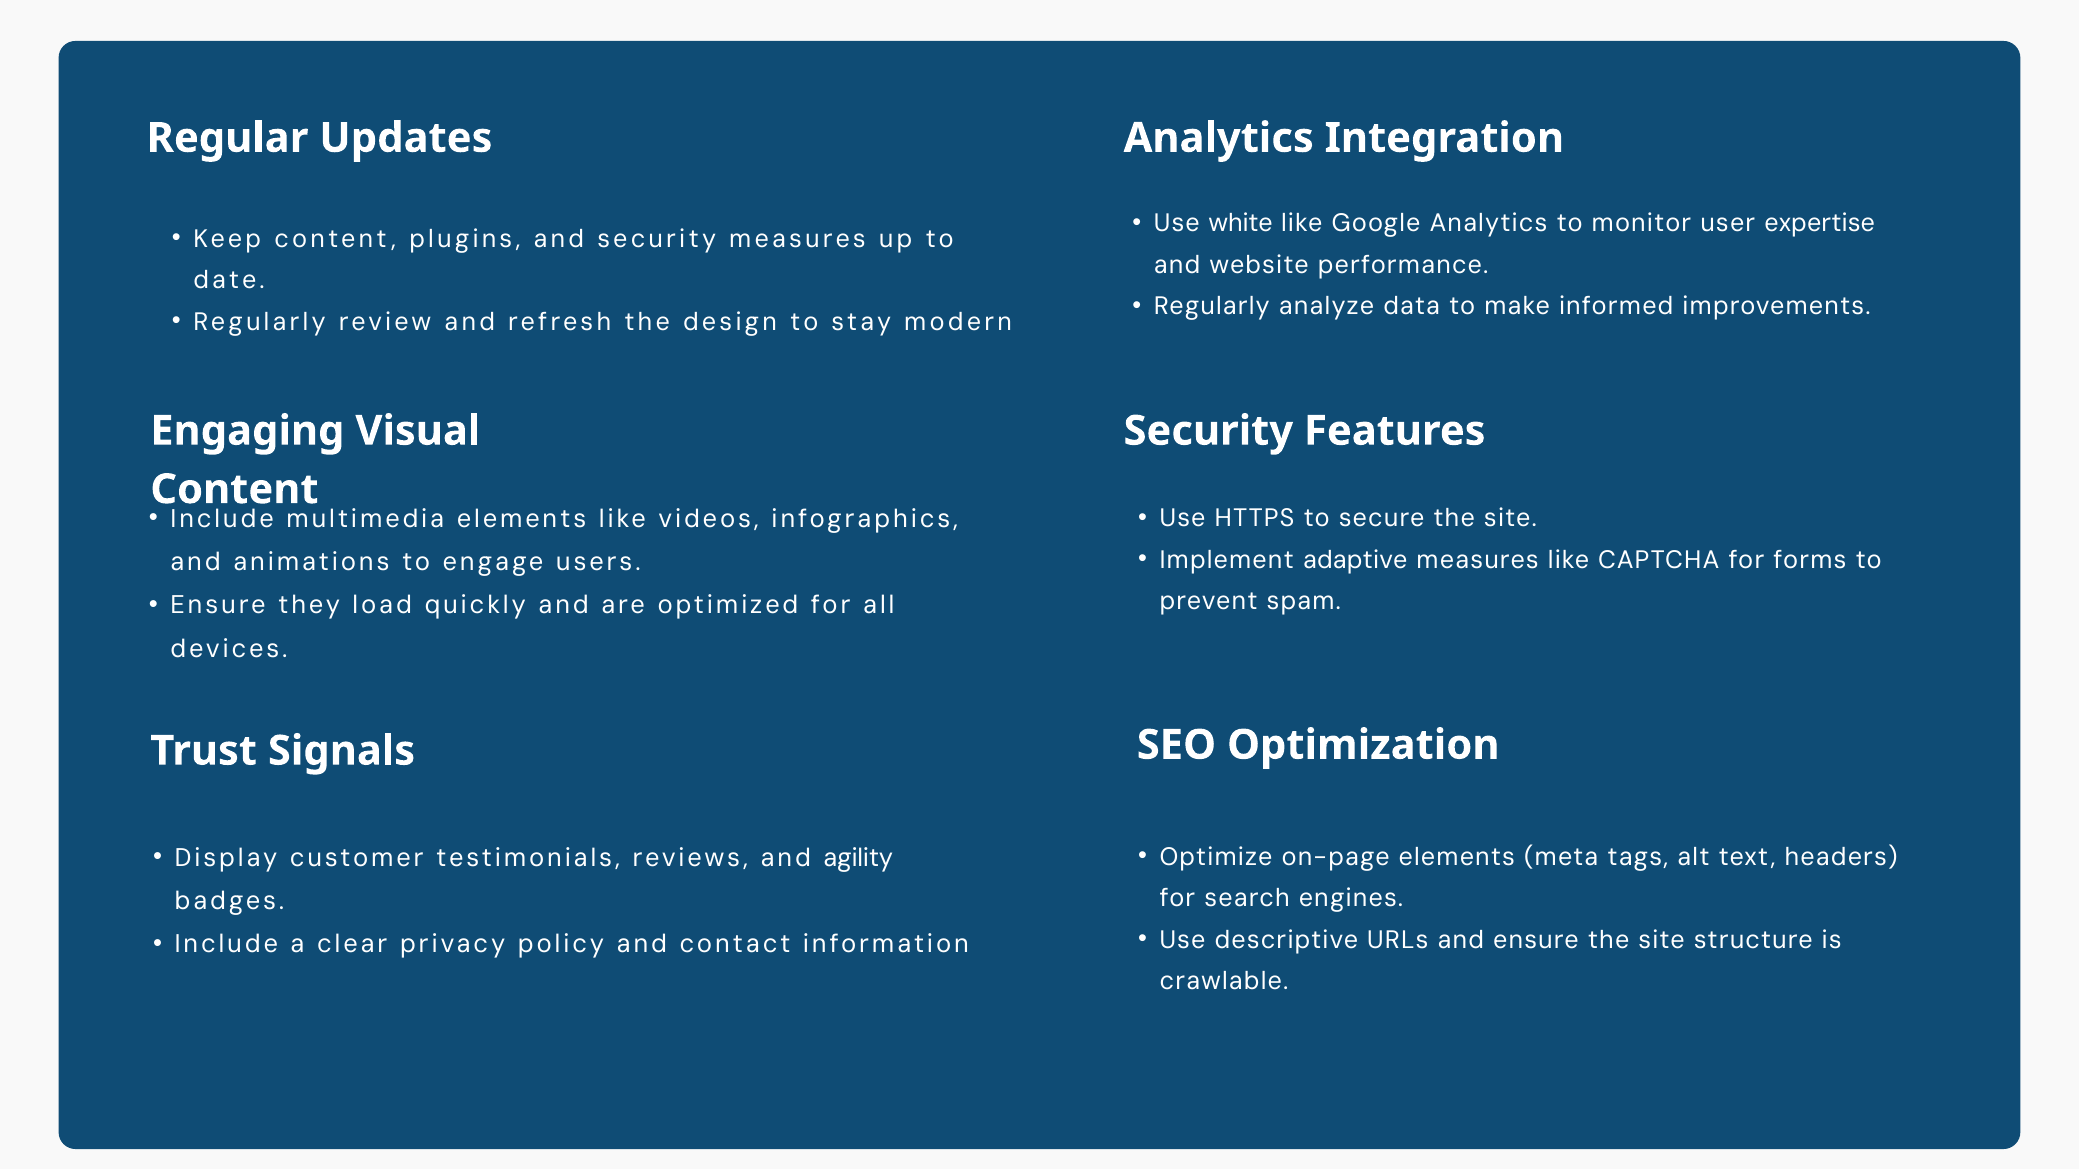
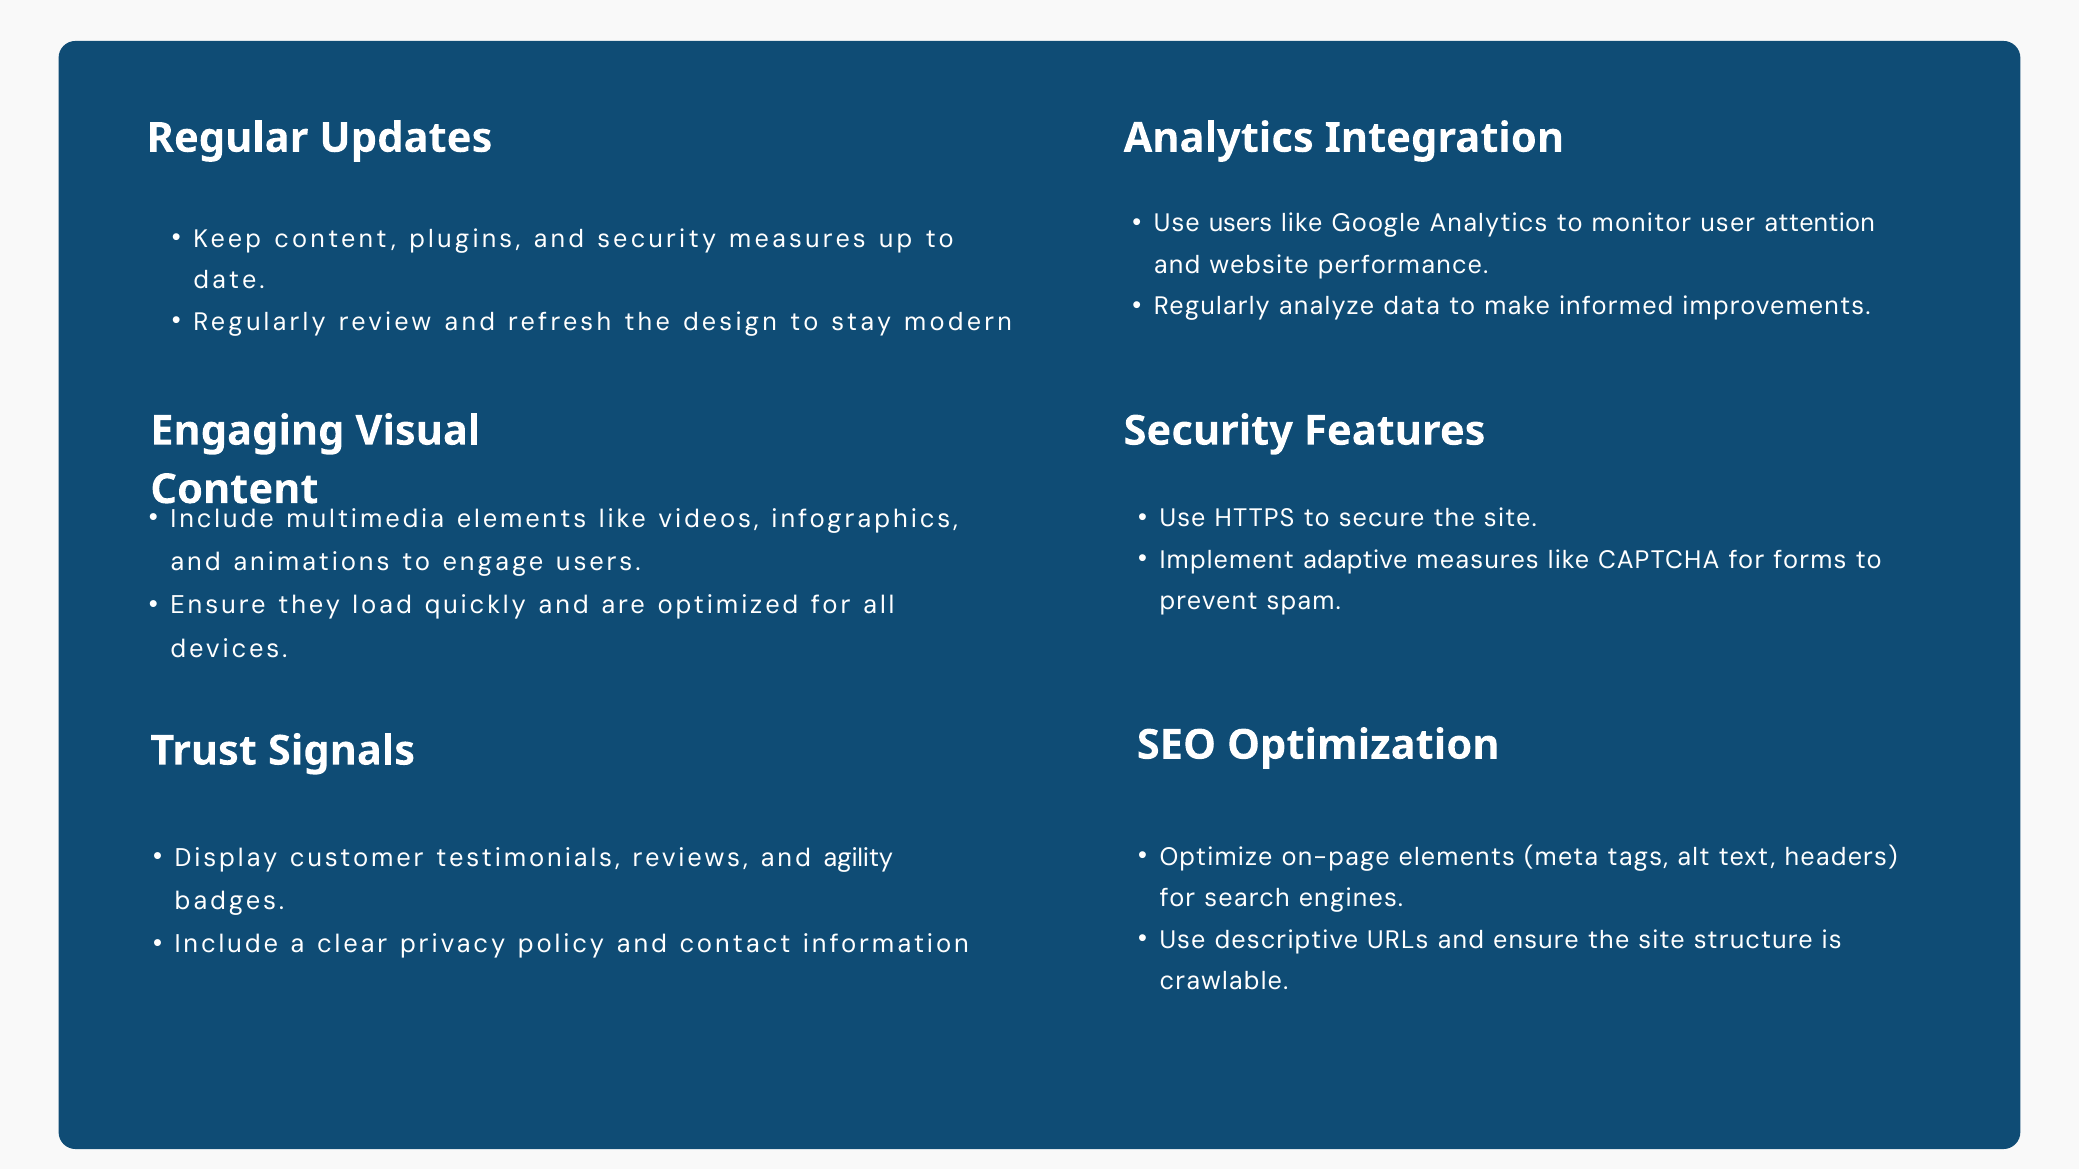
Use white: white -> users (1241, 223)
expertise: expertise -> attention (1820, 223)
